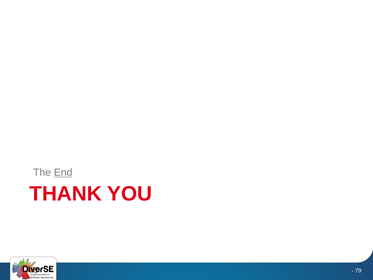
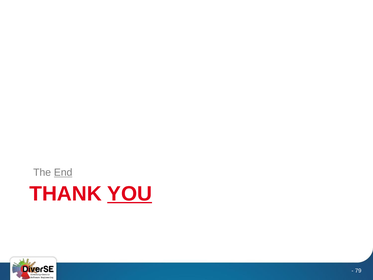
YOU underline: none -> present (130, 194)
